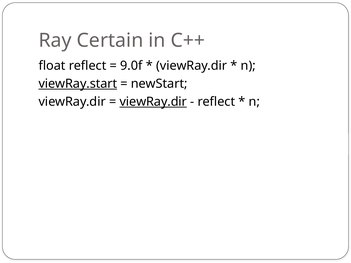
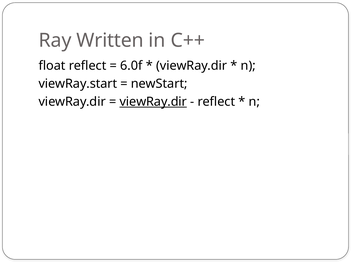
Certain: Certain -> Written (110, 41)
9.0f: 9.0f -> 6.0f (131, 66)
viewRay.start underline: present -> none (78, 84)
